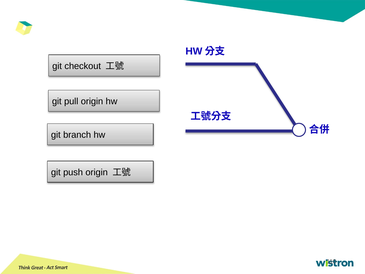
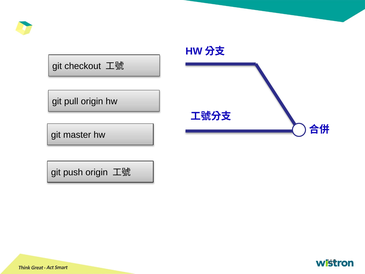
branch: branch -> master (77, 135)
